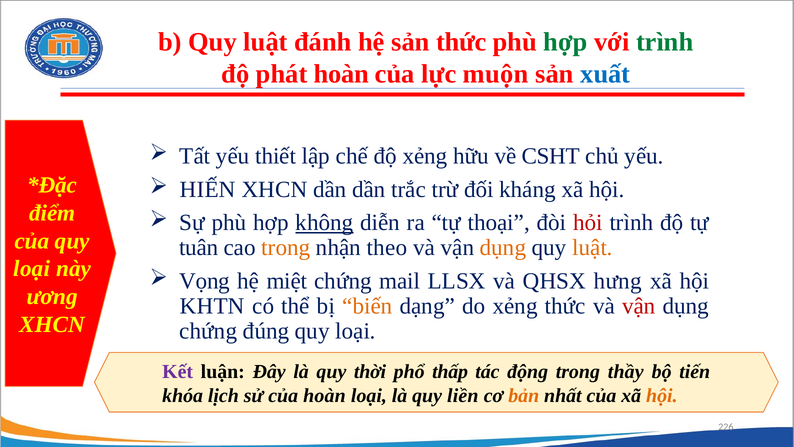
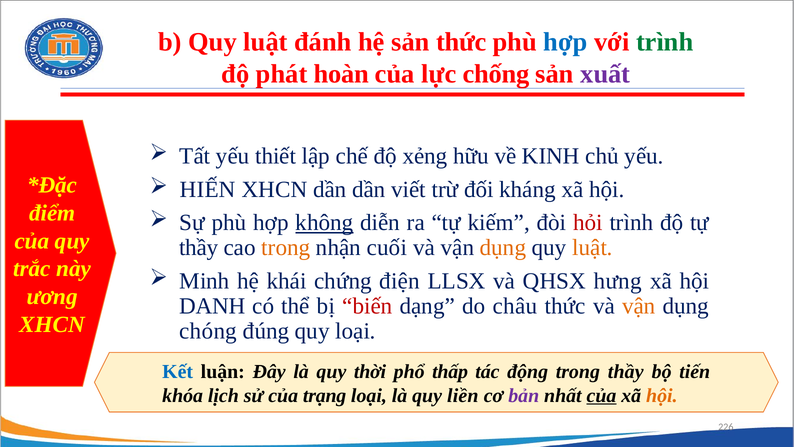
hợp colour: green -> blue (566, 42)
muộn: muộn -> chống (496, 74)
xuất colour: blue -> purple (605, 74)
CSHT: CSHT -> KINH (551, 156)
trắc: trắc -> viết (409, 189)
thoại: thoại -> kiếm (499, 222)
tuân: tuân -> thầy (199, 247)
theo: theo -> cuối (387, 247)
loại: loại -> trắc (32, 269)
Vọng: Vọng -> Minh (205, 281)
miệt: miệt -> khái (287, 281)
mail: mail -> điện (400, 281)
KHTN: KHTN -> DANH (212, 306)
biến colour: orange -> red (367, 306)
do xẻng: xẻng -> châu (515, 306)
vận colour: red -> orange (639, 306)
chứng: chứng -> chóng (208, 331)
Kết colour: purple -> blue (178, 371)
của hoàn: hoàn -> trạng (325, 395)
bản colour: orange -> purple (524, 395)
của underline: none -> present (601, 395)
